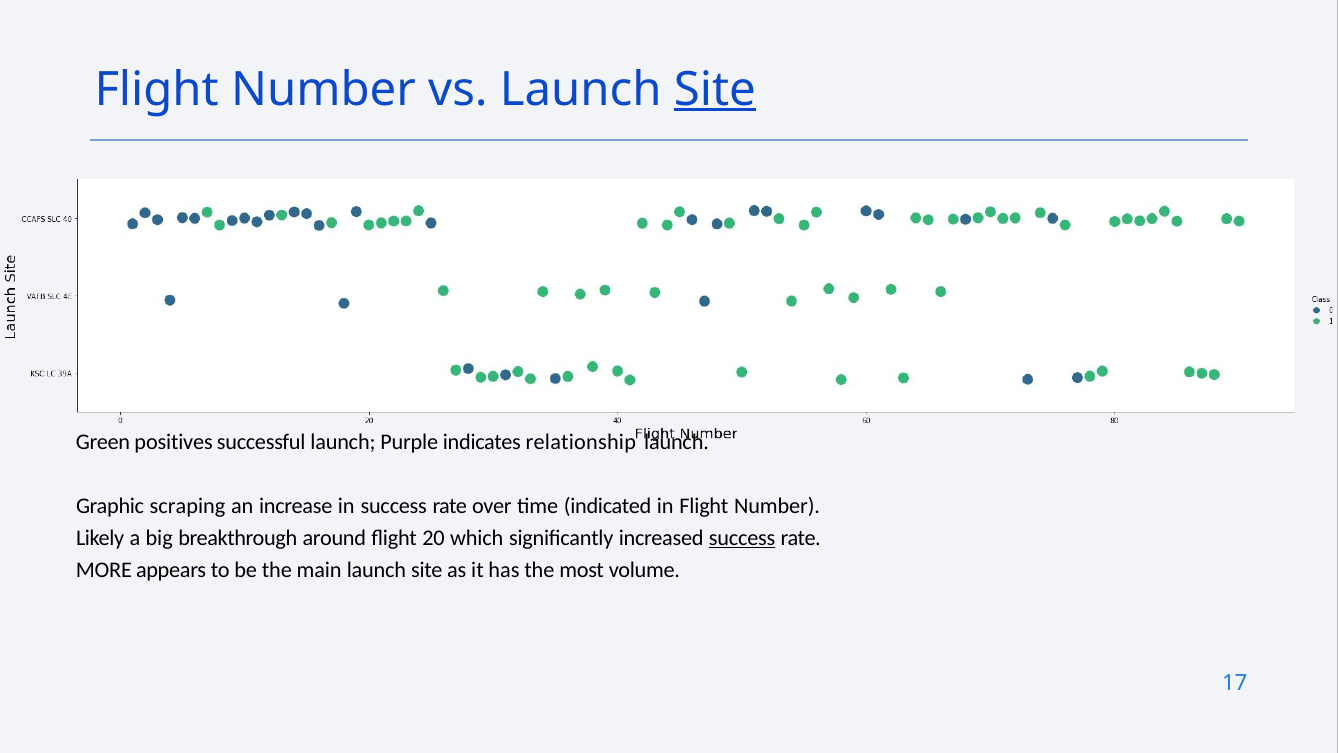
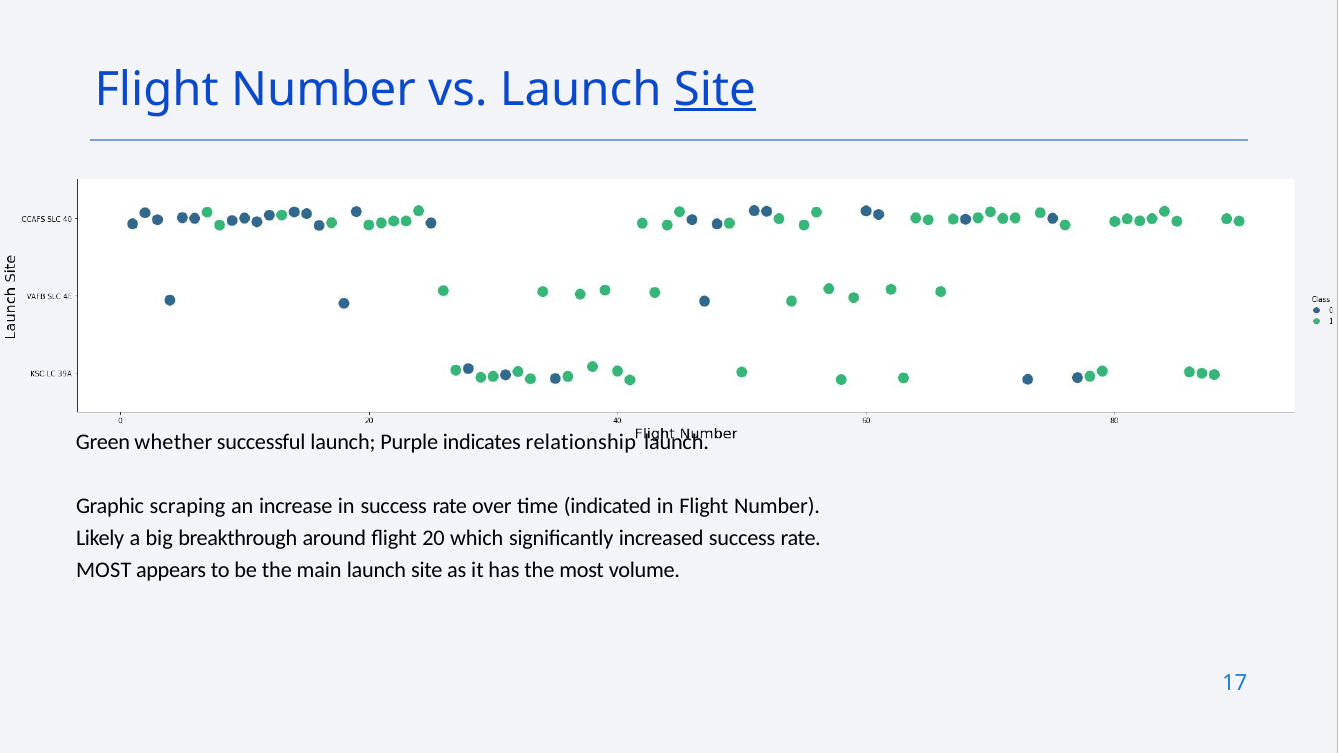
positives: positives -> whether (173, 442)
success underline: present -> none (742, 538)
MORE: MORE -> MOST (104, 570)
